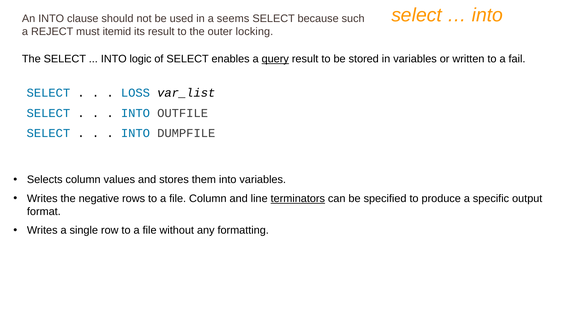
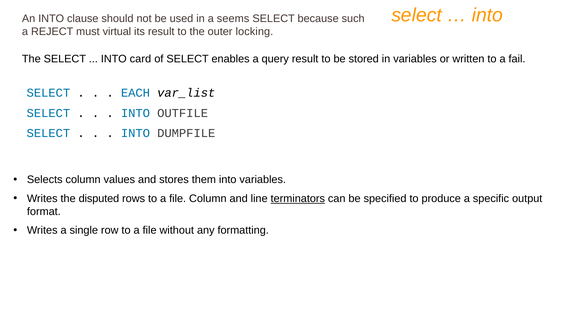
itemid: itemid -> virtual (117, 32)
logic: logic -> card (140, 59)
query underline: present -> none (275, 59)
LOSS: LOSS -> EACH (135, 93)
negative: negative -> disputed (99, 199)
